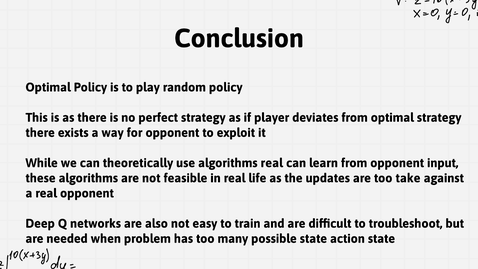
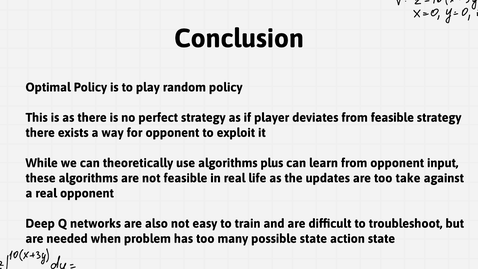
from optimal: optimal -> feasible (392, 118)
algorithms real: real -> plus (272, 163)
